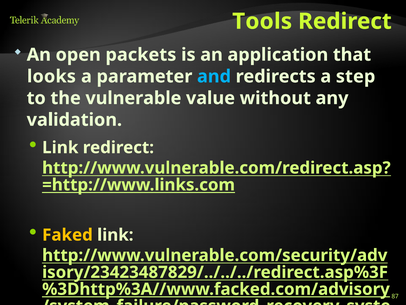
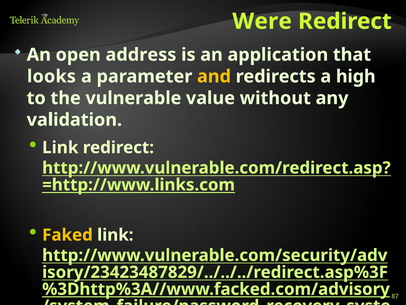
Tools: Tools -> Were (262, 21)
packets: packets -> address (141, 55)
and colour: light blue -> yellow (214, 76)
step: step -> high (356, 76)
